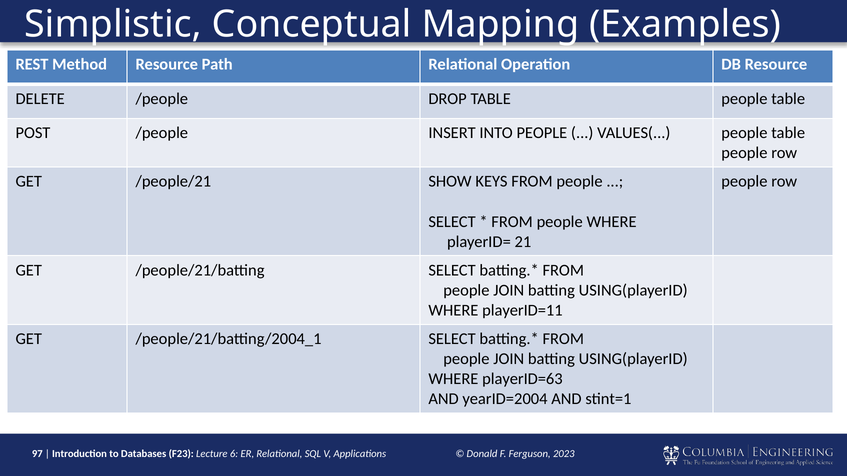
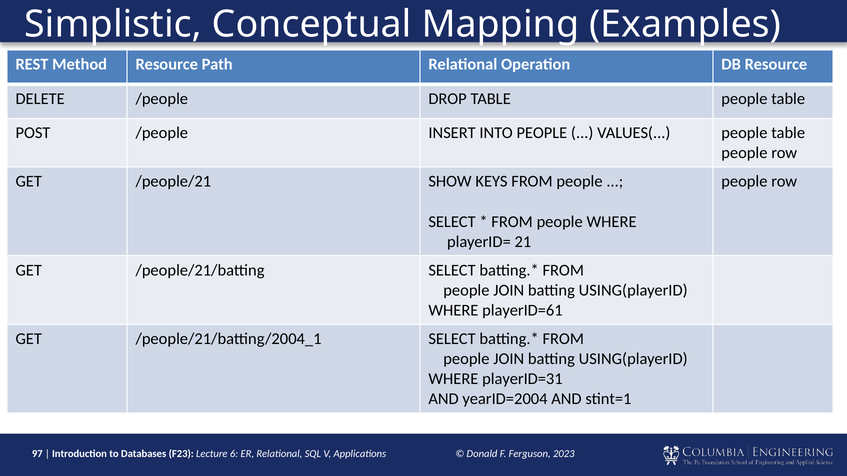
playerID=11: playerID=11 -> playerID=61 (522, 310)
playerID=63: playerID=63 -> playerID=31 (522, 379)
